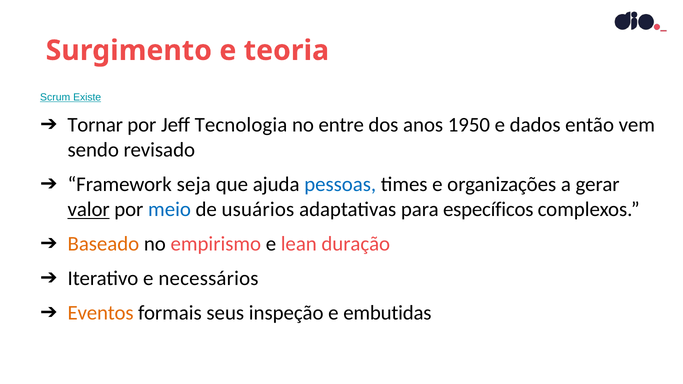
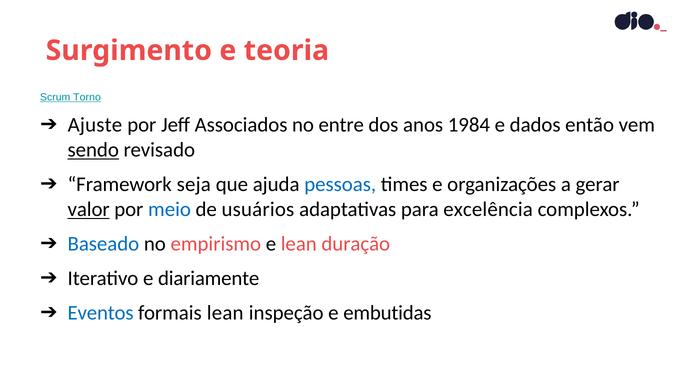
Existe: Existe -> Torno (87, 97)
Tornar: Tornar -> Ajuste (95, 125)
Tecnologia: Tecnologia -> Associados (241, 125)
1950: 1950 -> 1984 (469, 125)
sendo underline: none -> present (93, 150)
específicos: específicos -> excelência (488, 210)
Baseado colour: orange -> blue (103, 244)
necessários: necessários -> diariamente (209, 279)
Eventos colour: orange -> blue (101, 313)
formais seus: seus -> lean (225, 313)
